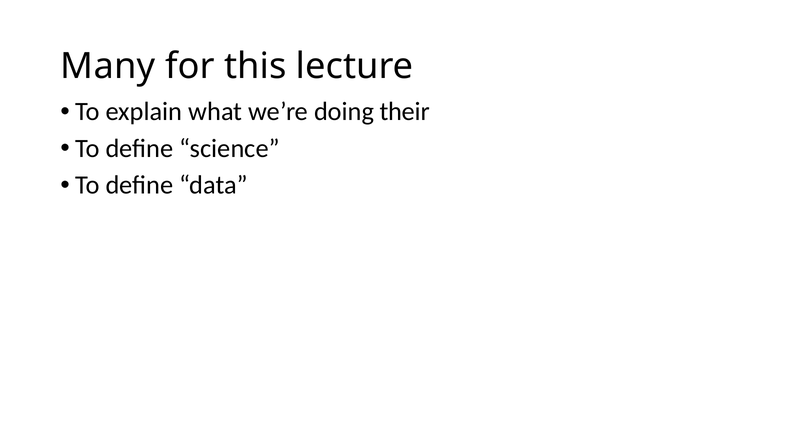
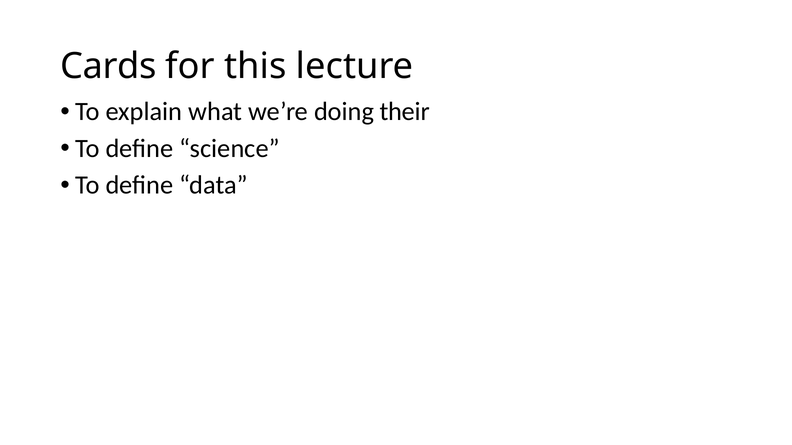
Many: Many -> Cards (108, 67)
